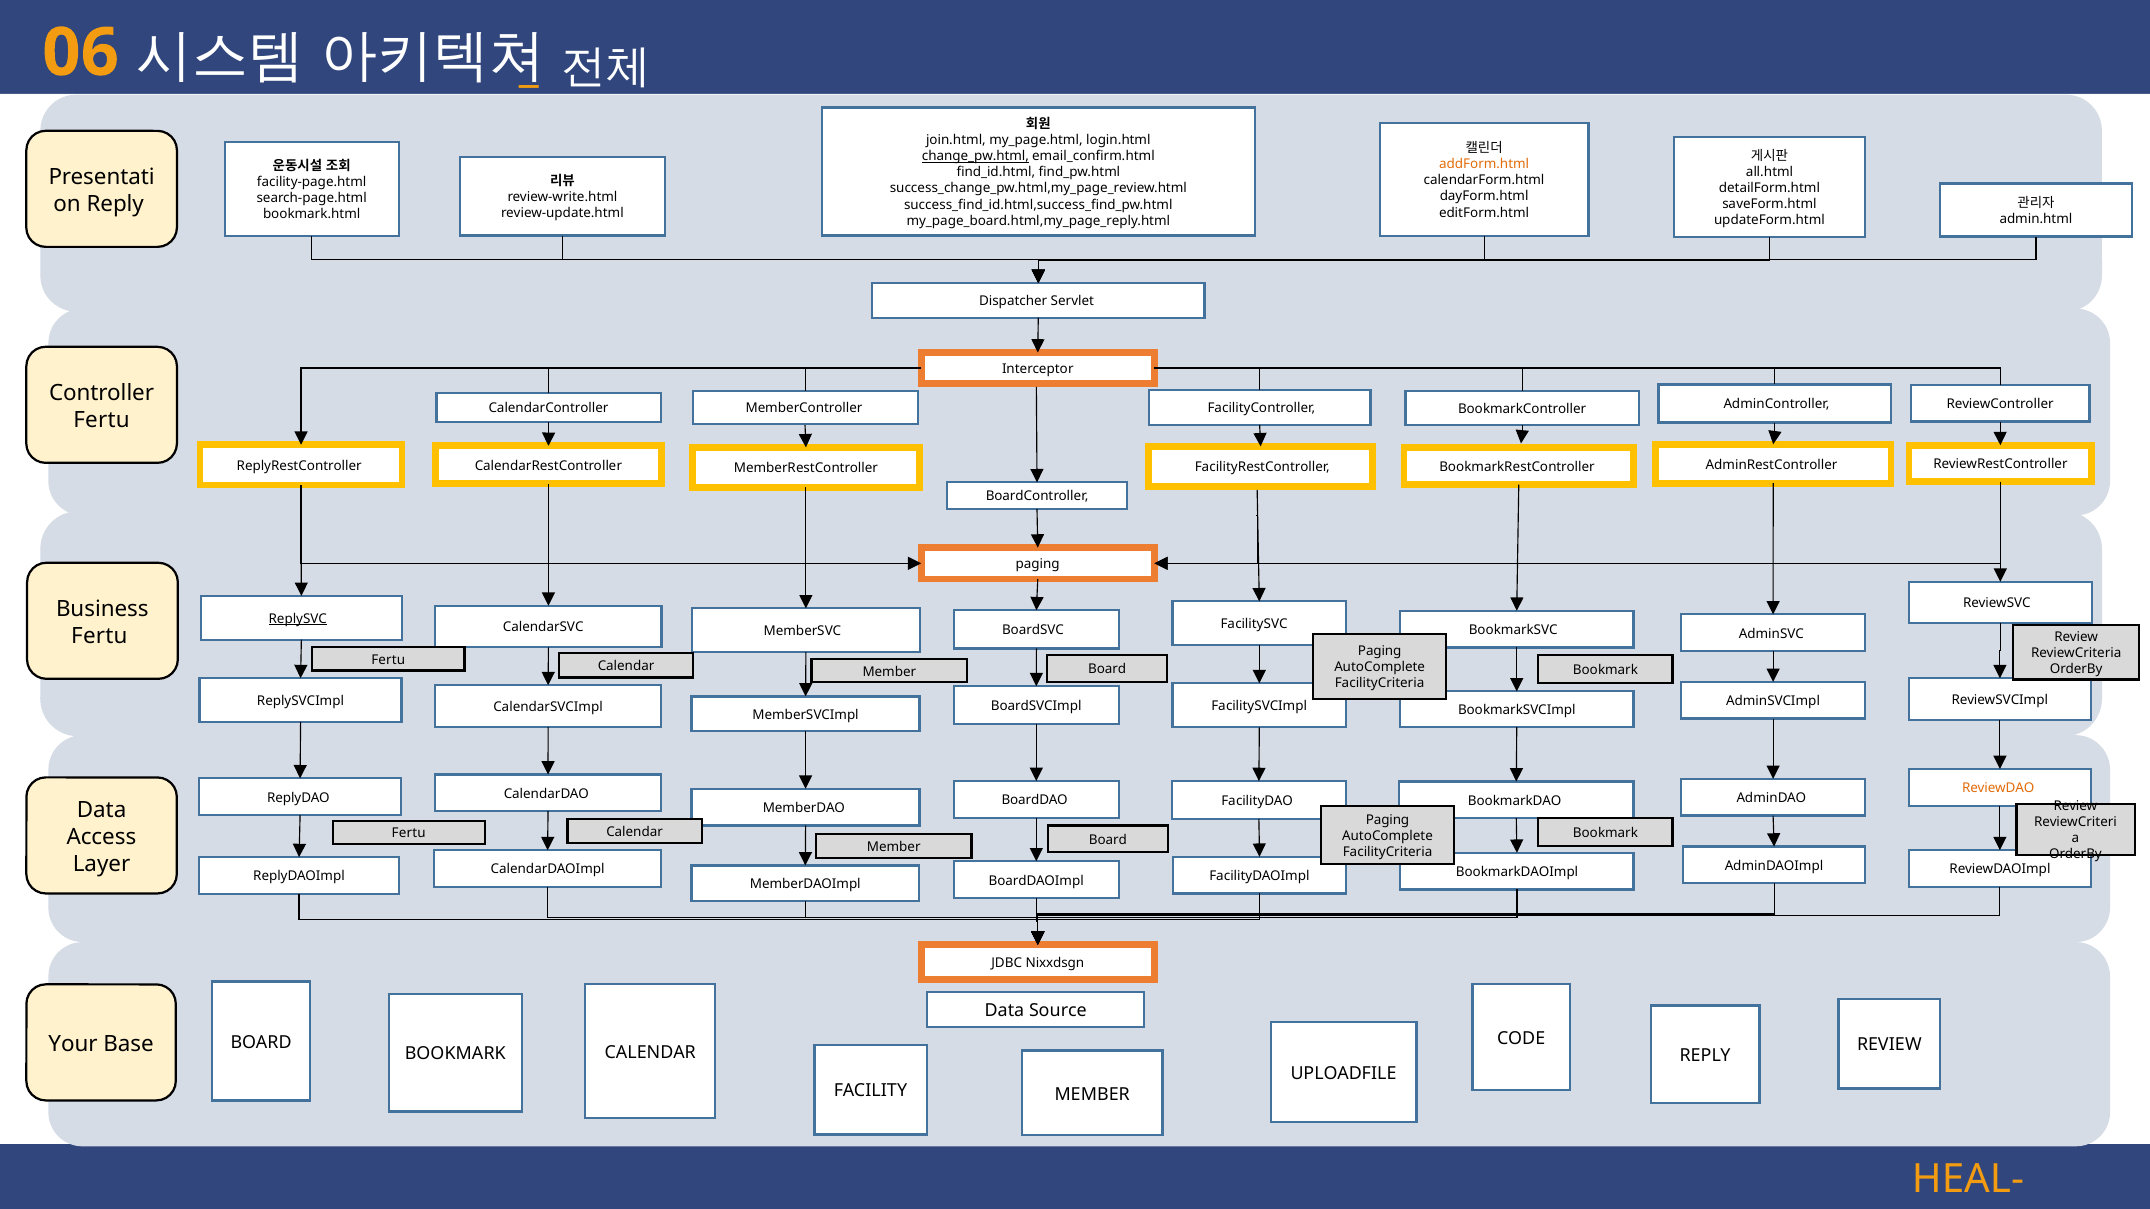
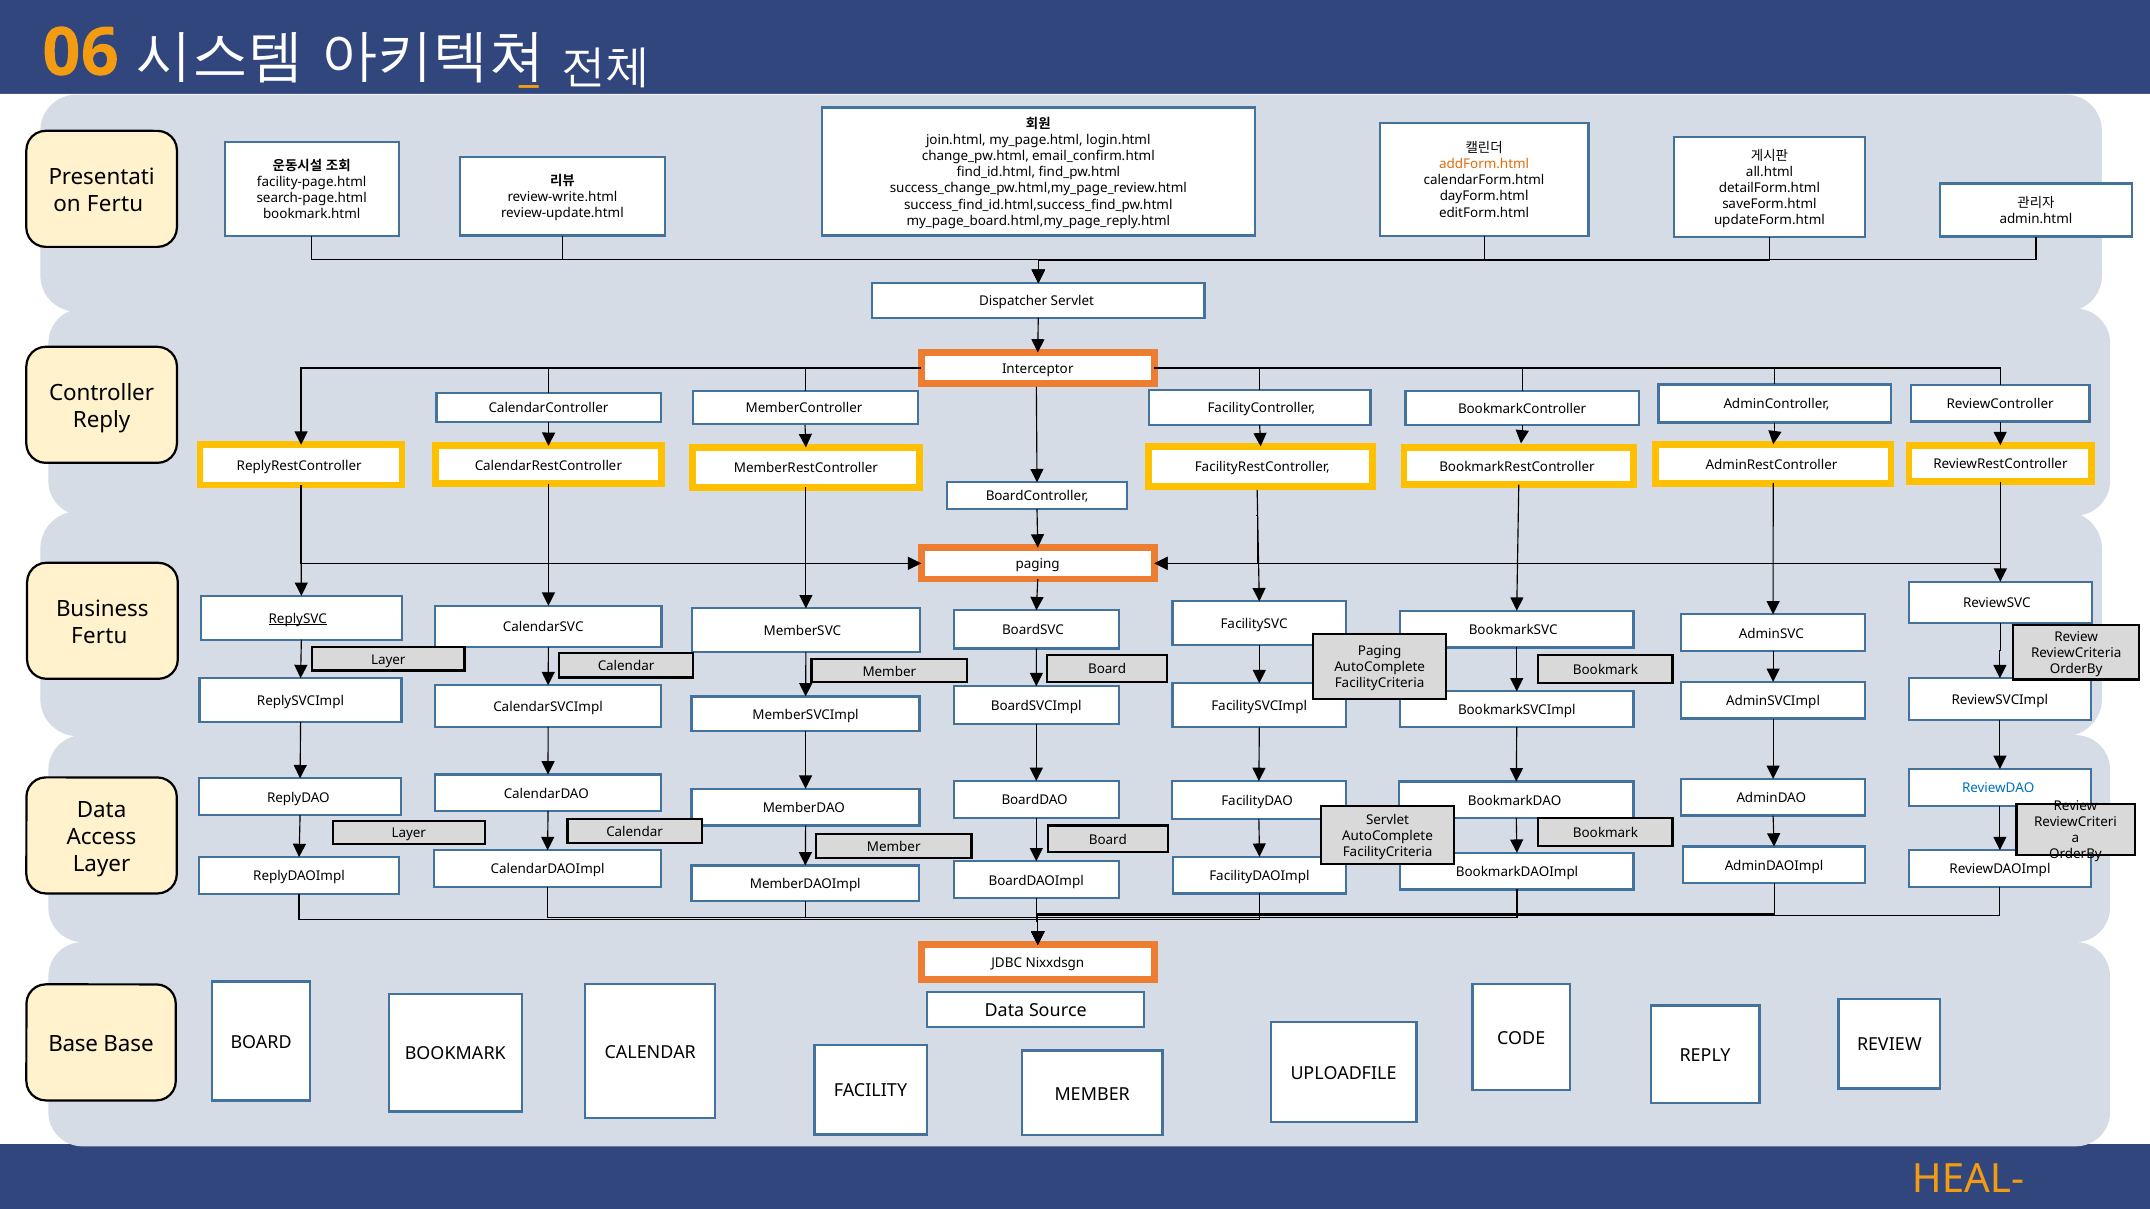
change_pw.html underline: present -> none (975, 156)
Reply: Reply -> Fertu (115, 204)
Fertu: Fertu -> Reply (102, 420)
Fertu: Fertu -> Layer (388, 660)
ReviewDAO colour: orange -> blue (1998, 789)
Paging: Paging -> Servlet (1388, 820)
Fertu: Fertu -> Layer (409, 834)
Your: Your -> Base (73, 1044)
